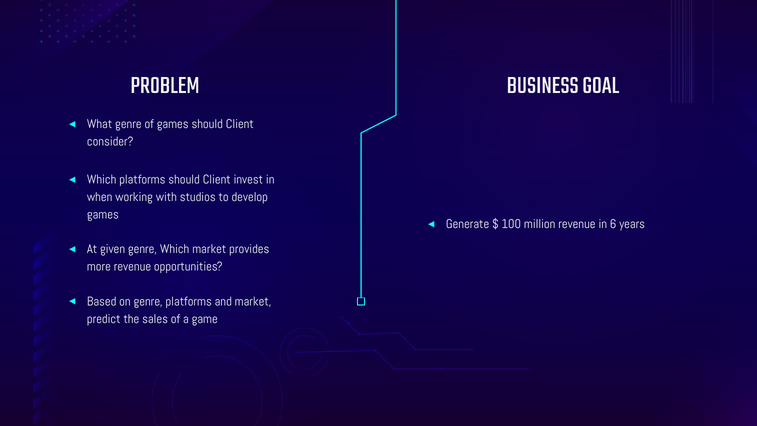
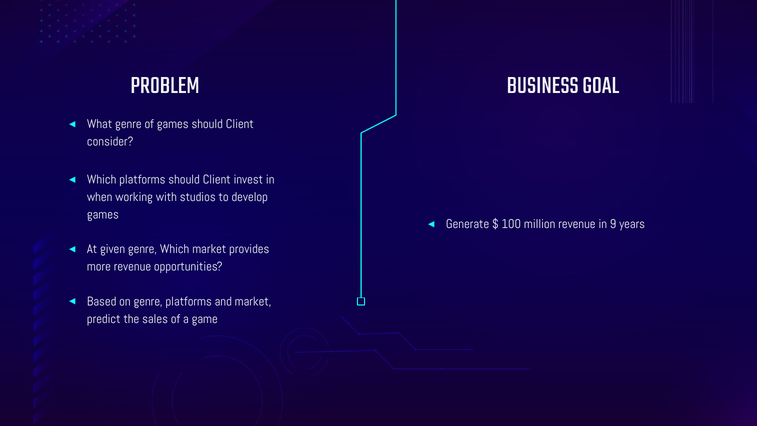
6: 6 -> 9 (613, 224)
